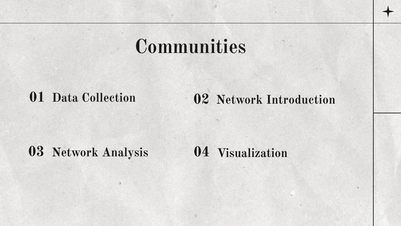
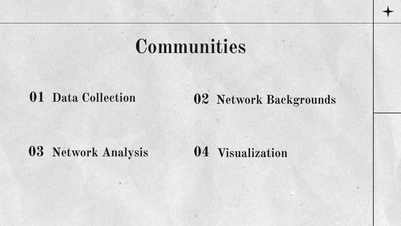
Introduction: Introduction -> Backgrounds (301, 100)
